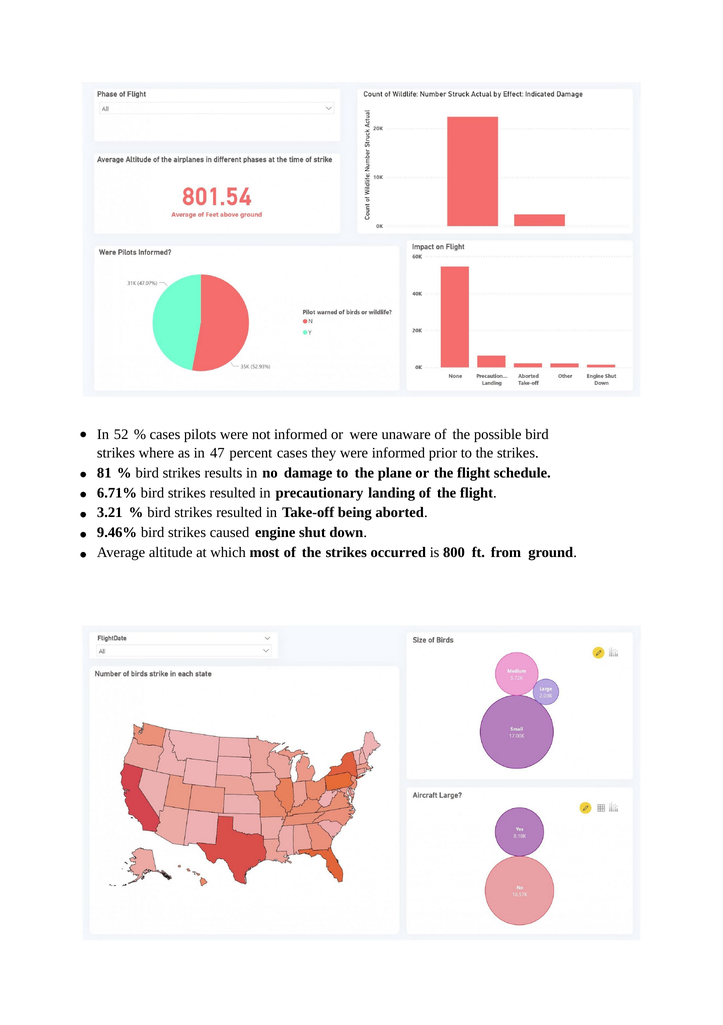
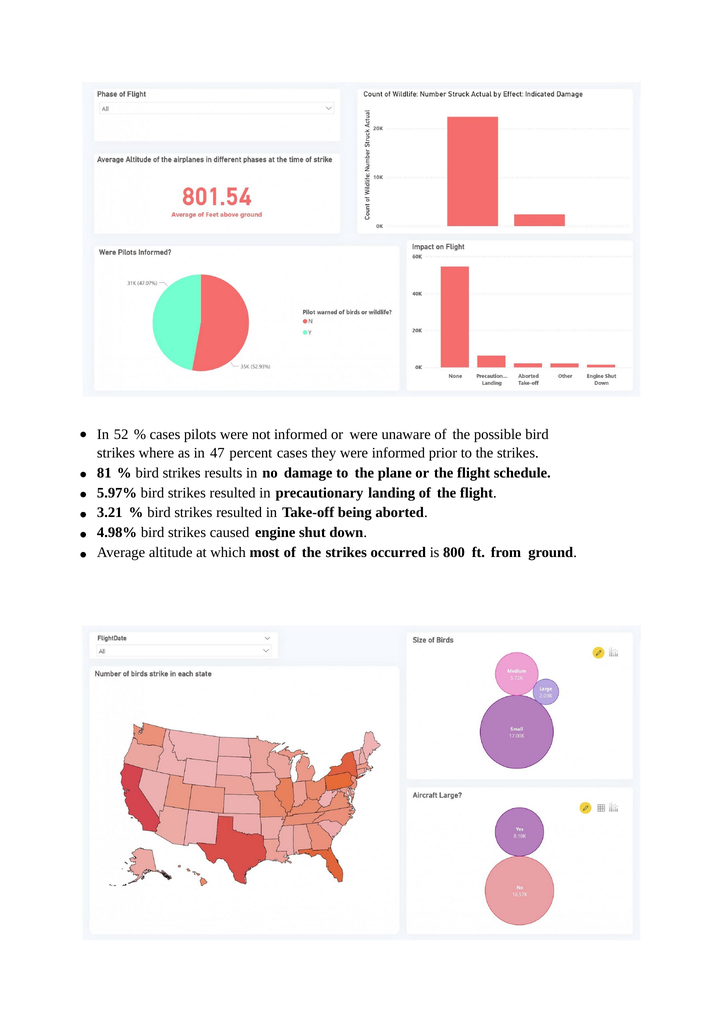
6.71%: 6.71% -> 5.97% (117, 493)
9.46%: 9.46% -> 4.98% (117, 532)
